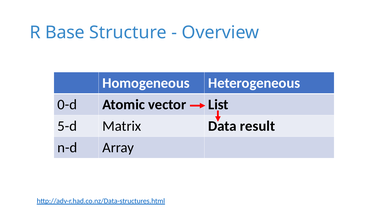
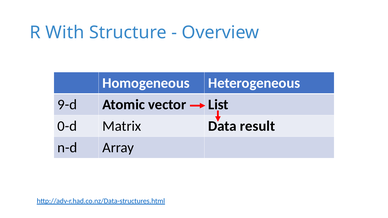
Base: Base -> With (65, 33)
0-d: 0-d -> 9-d (67, 105)
5-d: 5-d -> 0-d (67, 126)
